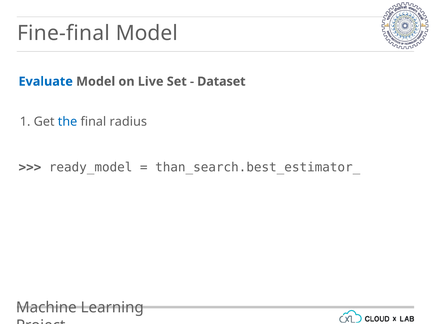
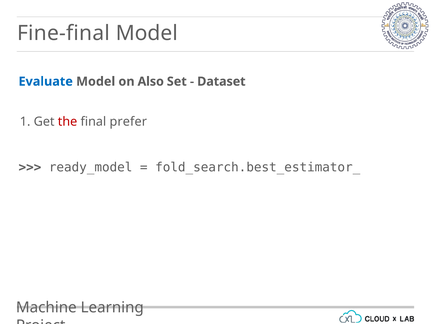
Live: Live -> Also (151, 81)
the colour: blue -> red (68, 121)
radius: radius -> prefer (128, 121)
than_search.best_estimator_: than_search.best_estimator_ -> fold_search.best_estimator_ (258, 167)
